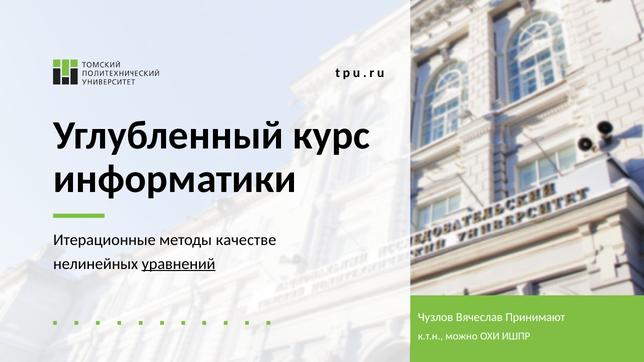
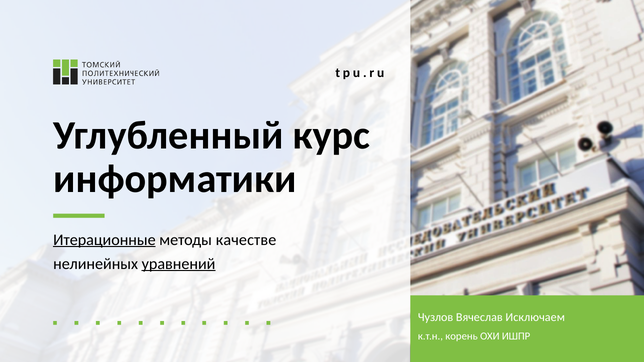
Итерационные underline: none -> present (104, 240)
Принимают: Принимают -> Исключаем (535, 318)
можно: можно -> корень (462, 336)
